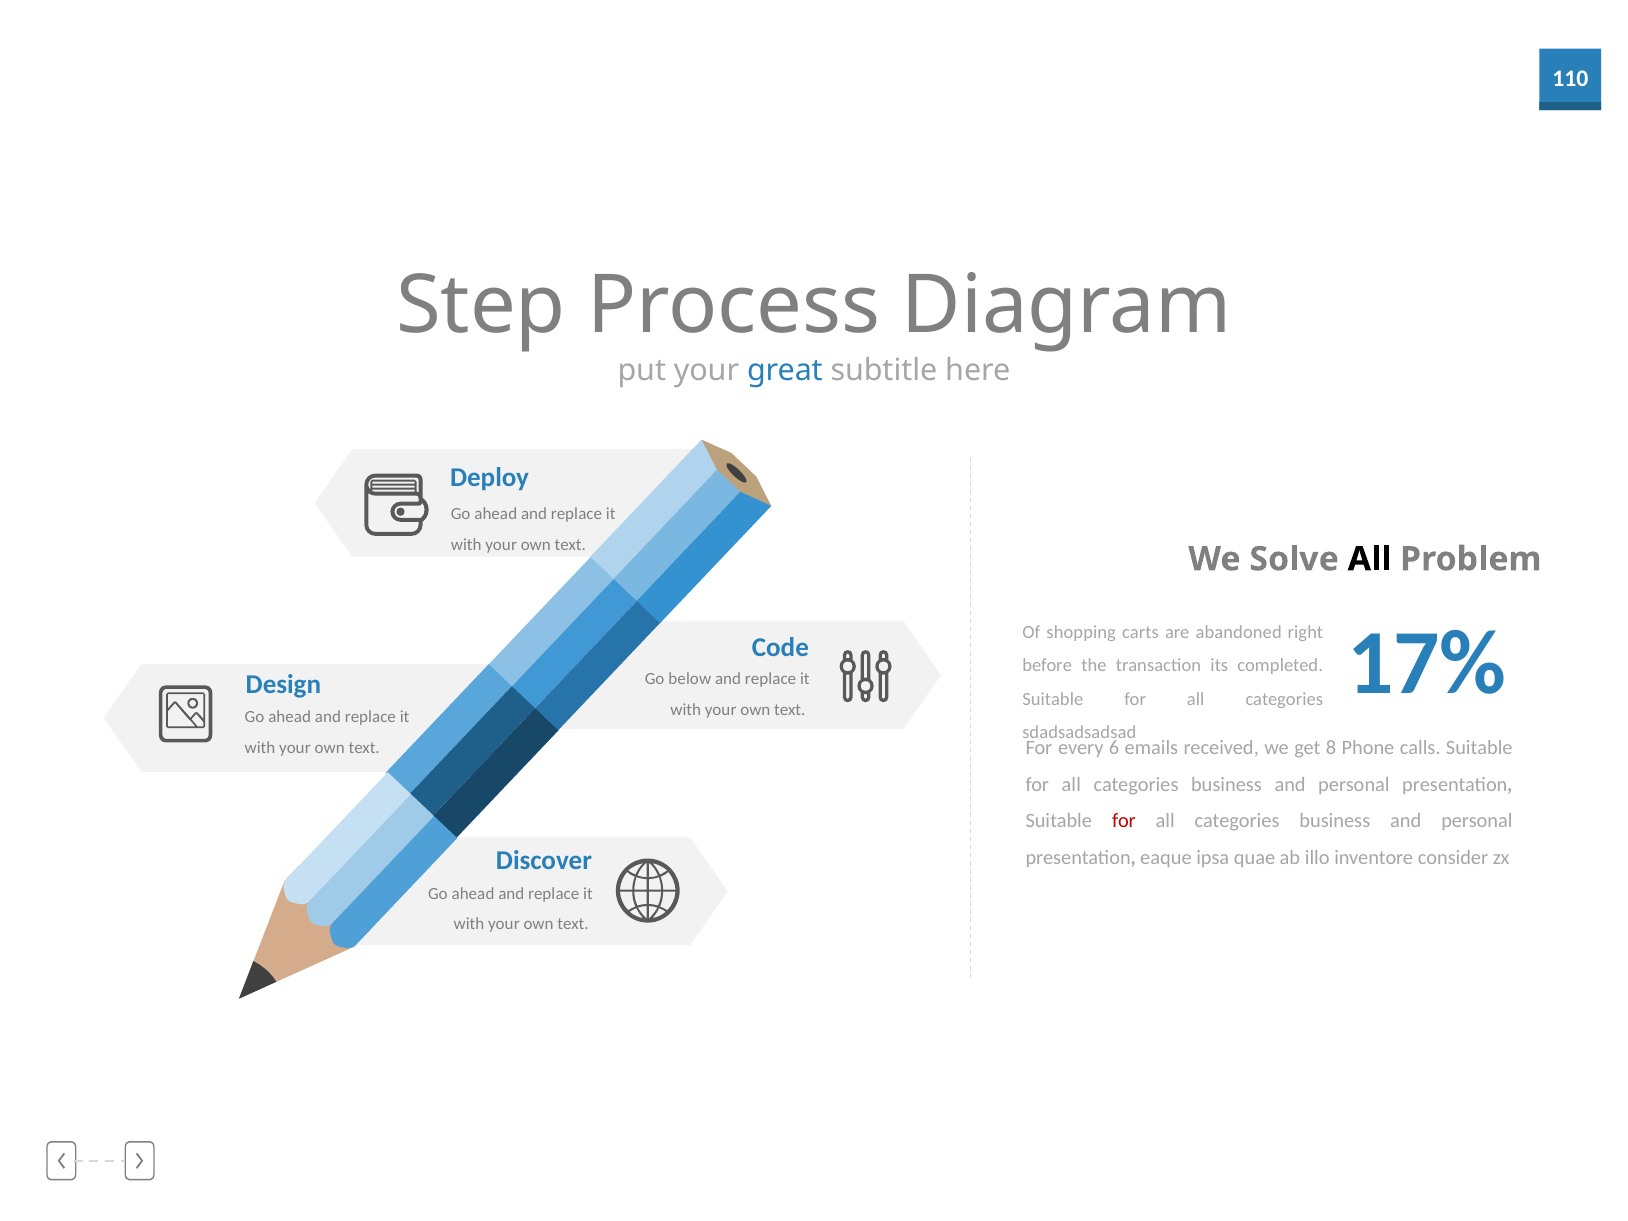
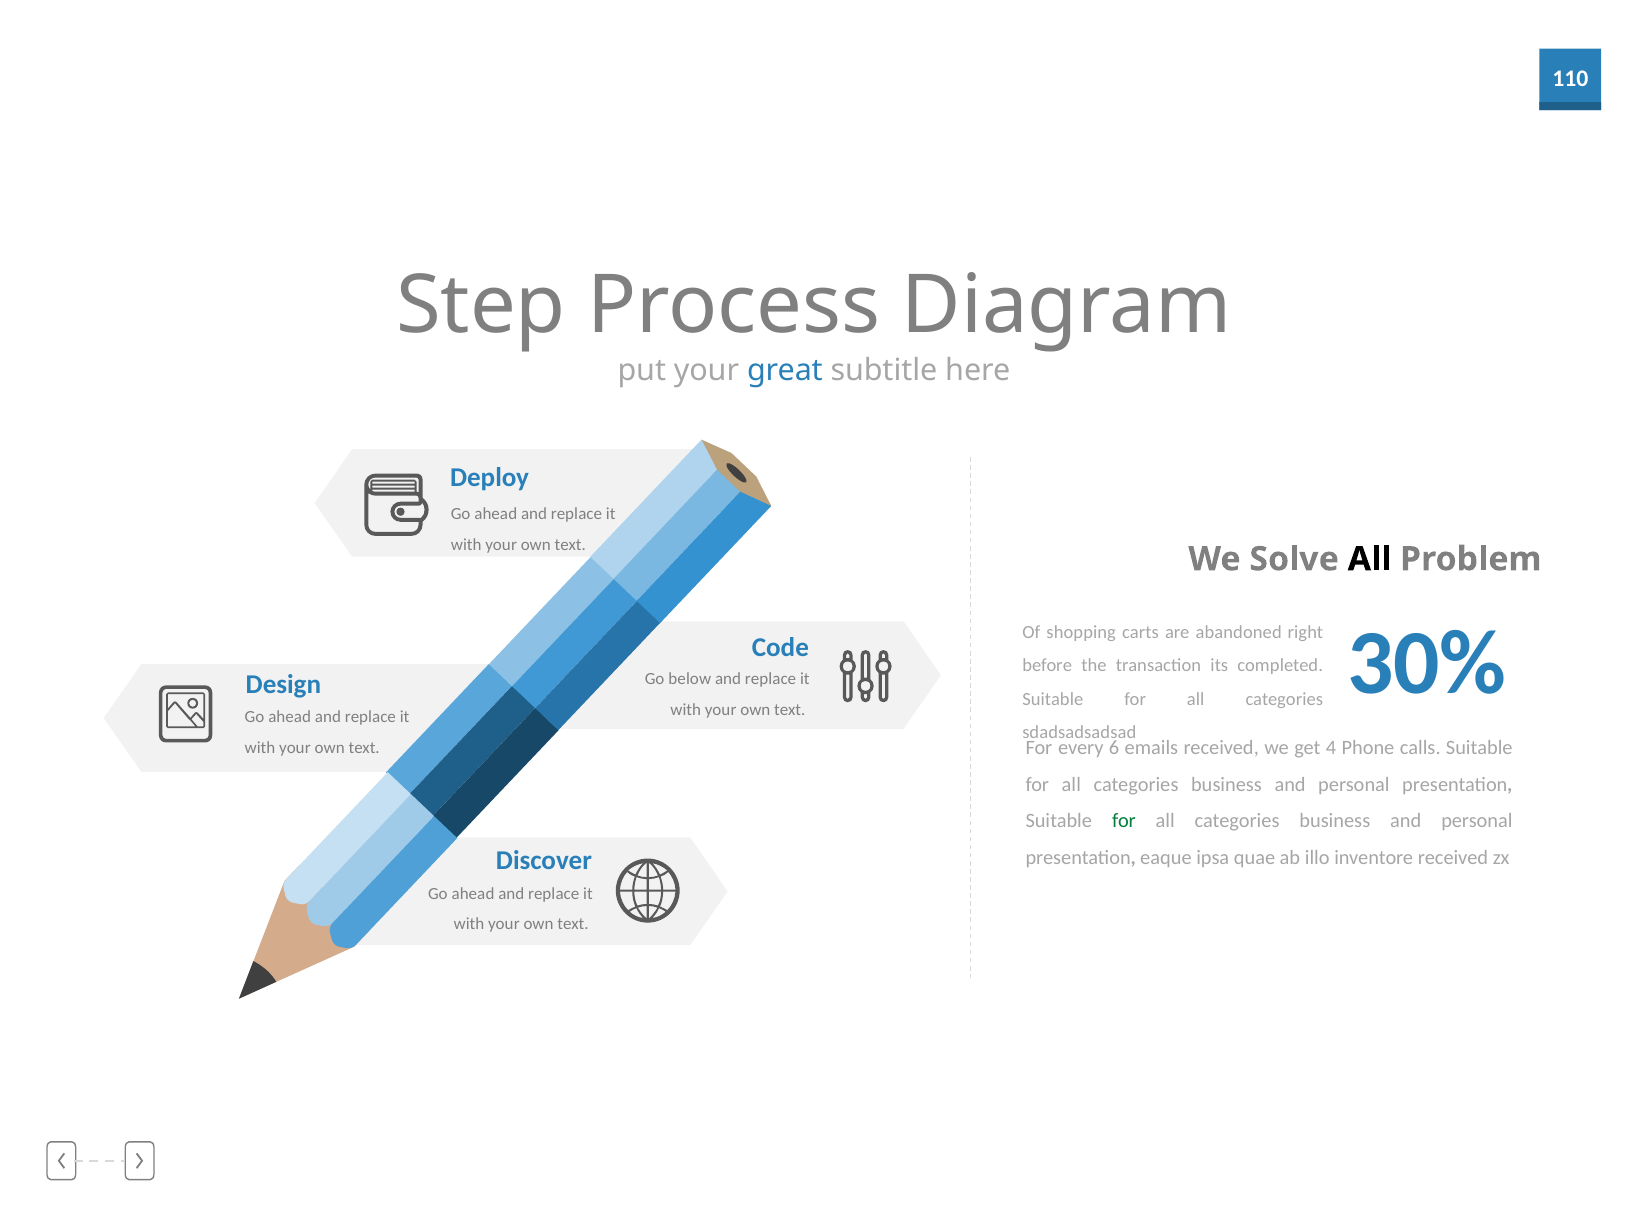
17%: 17% -> 30% (1427, 664)
8: 8 -> 4 (1331, 748)
for colour: red -> green (1124, 821)
inventore consider: consider -> received (1453, 858)
